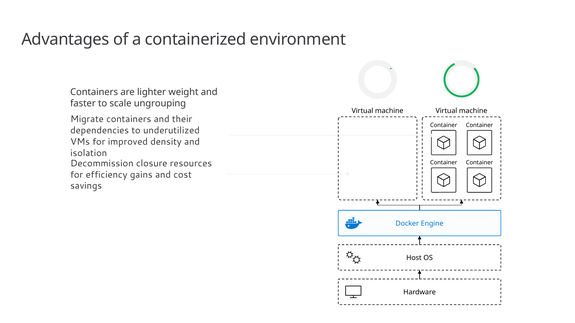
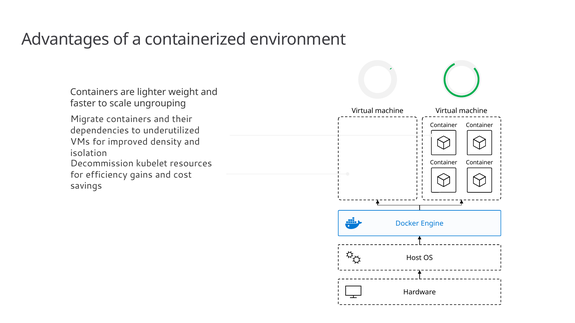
closure: closure -> kubelet (152, 164)
